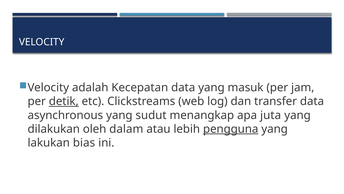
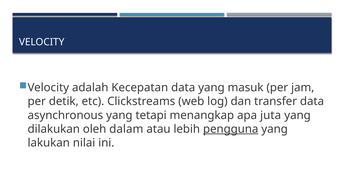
detik underline: present -> none (64, 101)
sudut: sudut -> tetapi (151, 115)
bias: bias -> nilai (84, 142)
